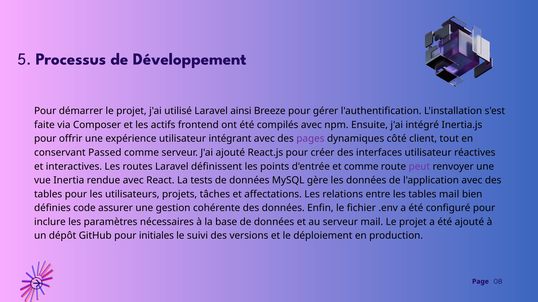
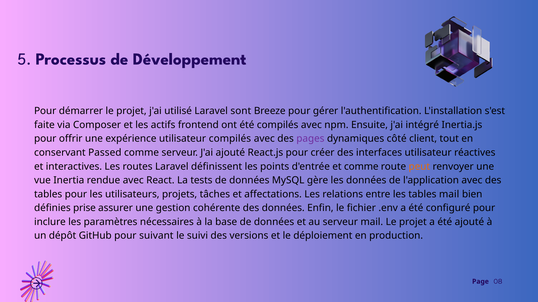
ainsi: ainsi -> sont (241, 111)
utilisateur intégrant: intégrant -> compilés (230, 139)
peut colour: purple -> orange (419, 167)
code: code -> prise (84, 208)
initiales: initiales -> suivant (156, 236)
